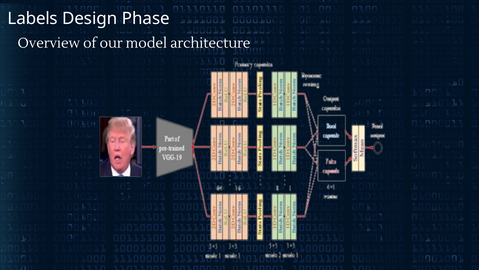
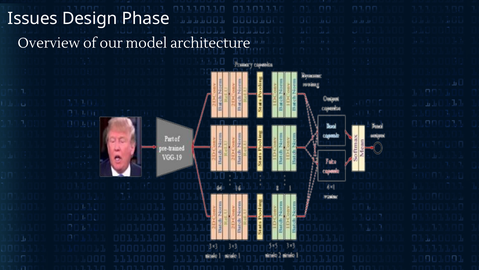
Labels: Labels -> Issues (33, 19)
